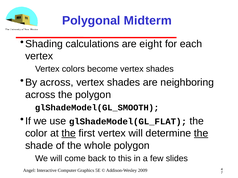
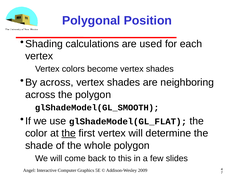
Midterm: Midterm -> Position (148, 21)
eight: eight -> used (151, 44)
the underline: present -> none (201, 134)
